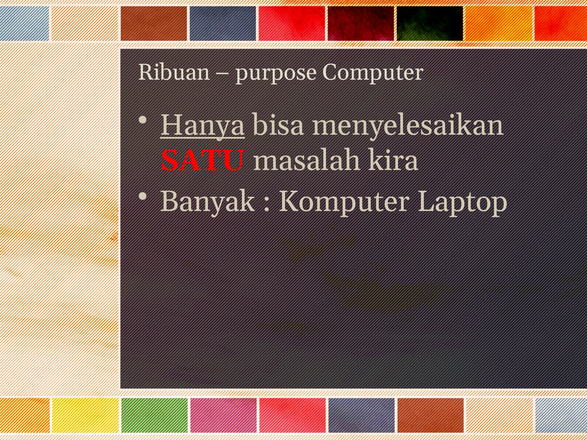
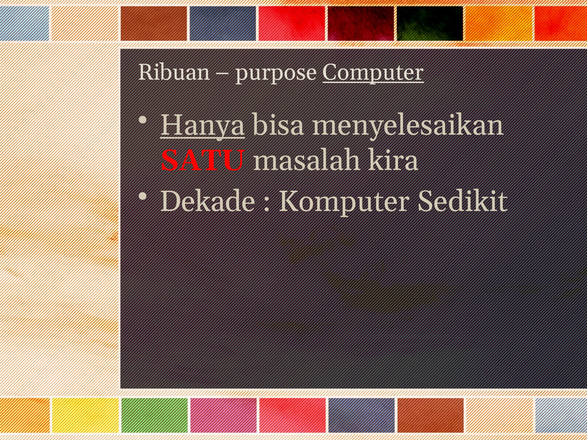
Computer underline: none -> present (373, 72)
Banyak: Banyak -> Dekade (208, 202)
Laptop: Laptop -> Sedikit (463, 202)
